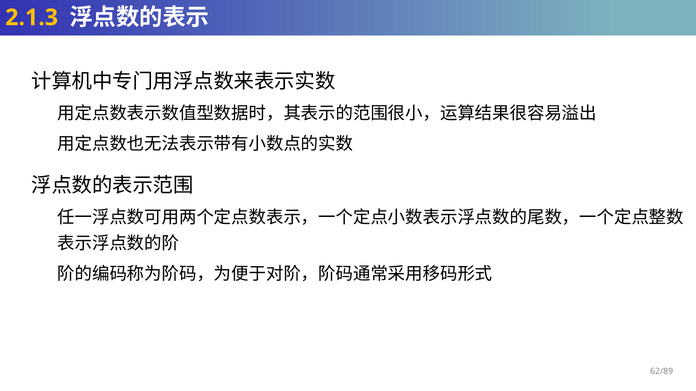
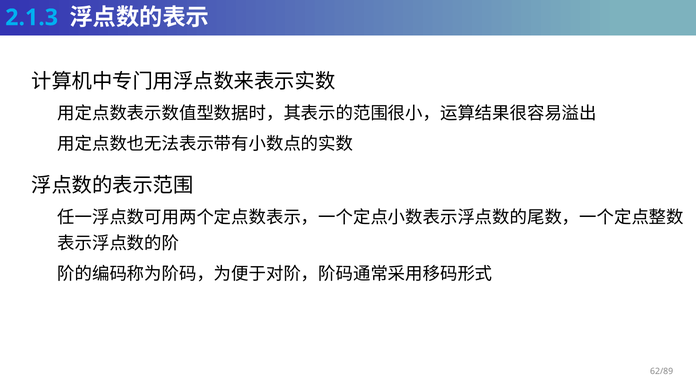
2.1.3 colour: yellow -> light blue (32, 18)
